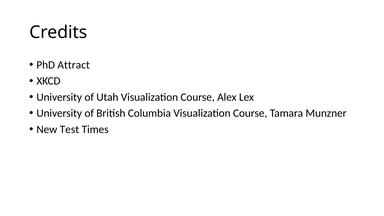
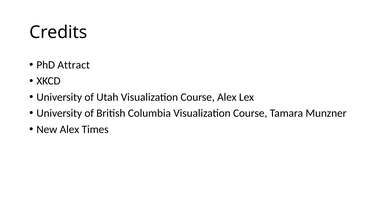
New Test: Test -> Alex (69, 129)
